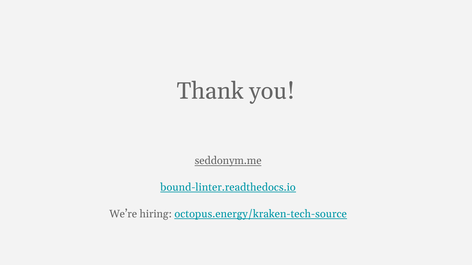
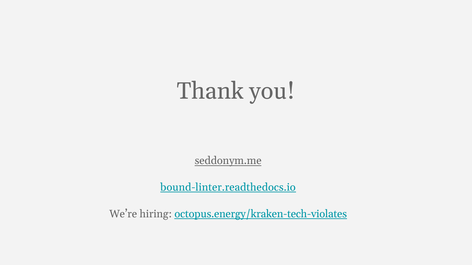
octopus.energy/kraken-tech-source: octopus.energy/kraken-tech-source -> octopus.energy/kraken-tech-violates (261, 214)
